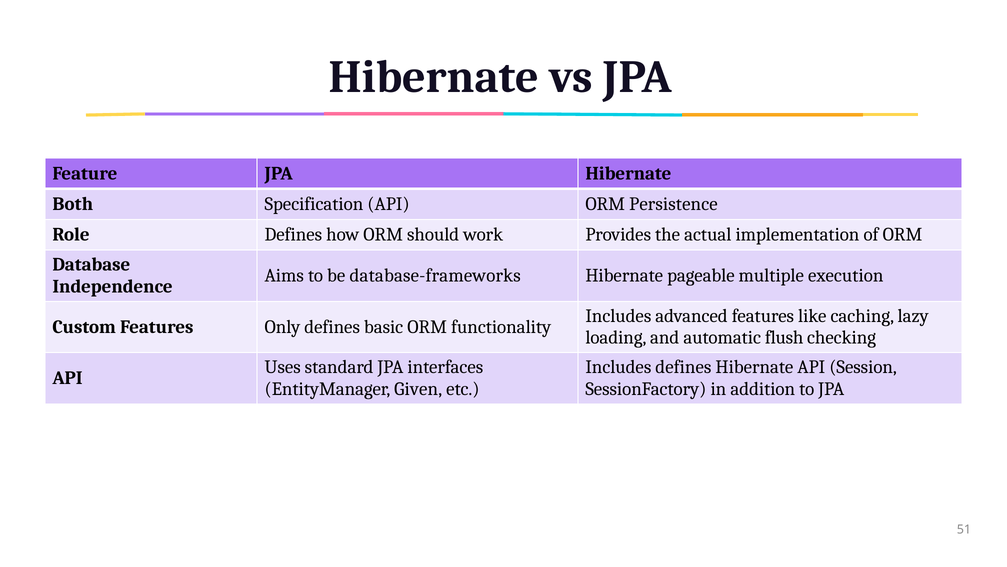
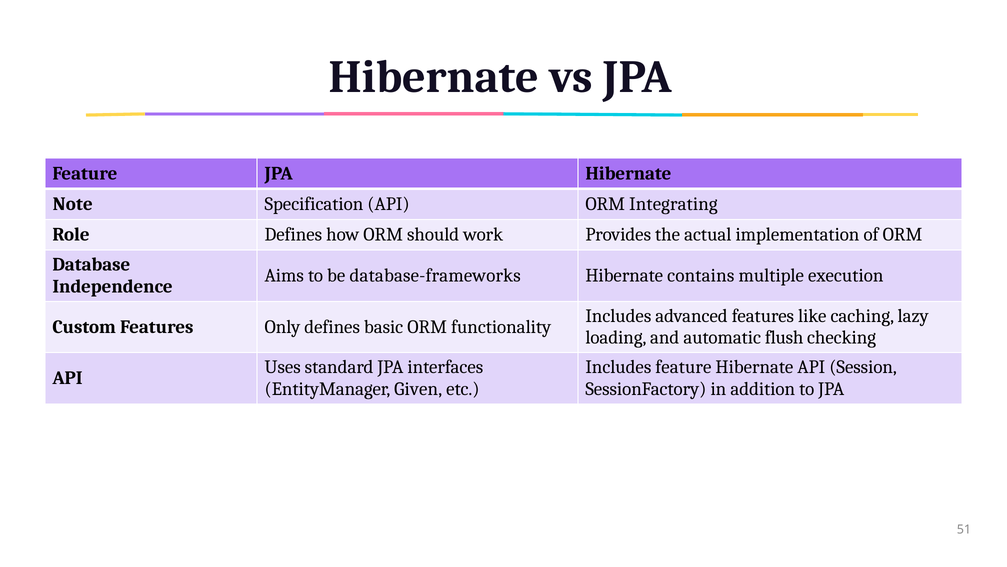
Both: Both -> Note (73, 204)
Persistence: Persistence -> Integrating (673, 204)
pageable: pageable -> contains (701, 275)
Includes defines: defines -> feature (683, 367)
